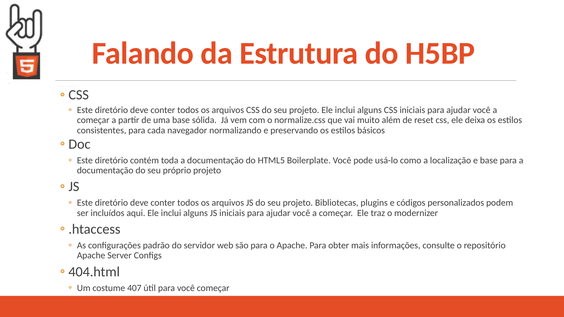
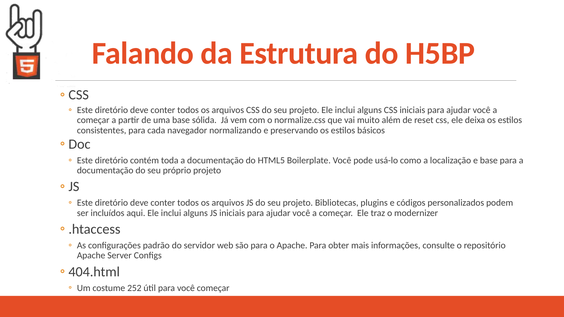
407: 407 -> 252 (134, 288)
